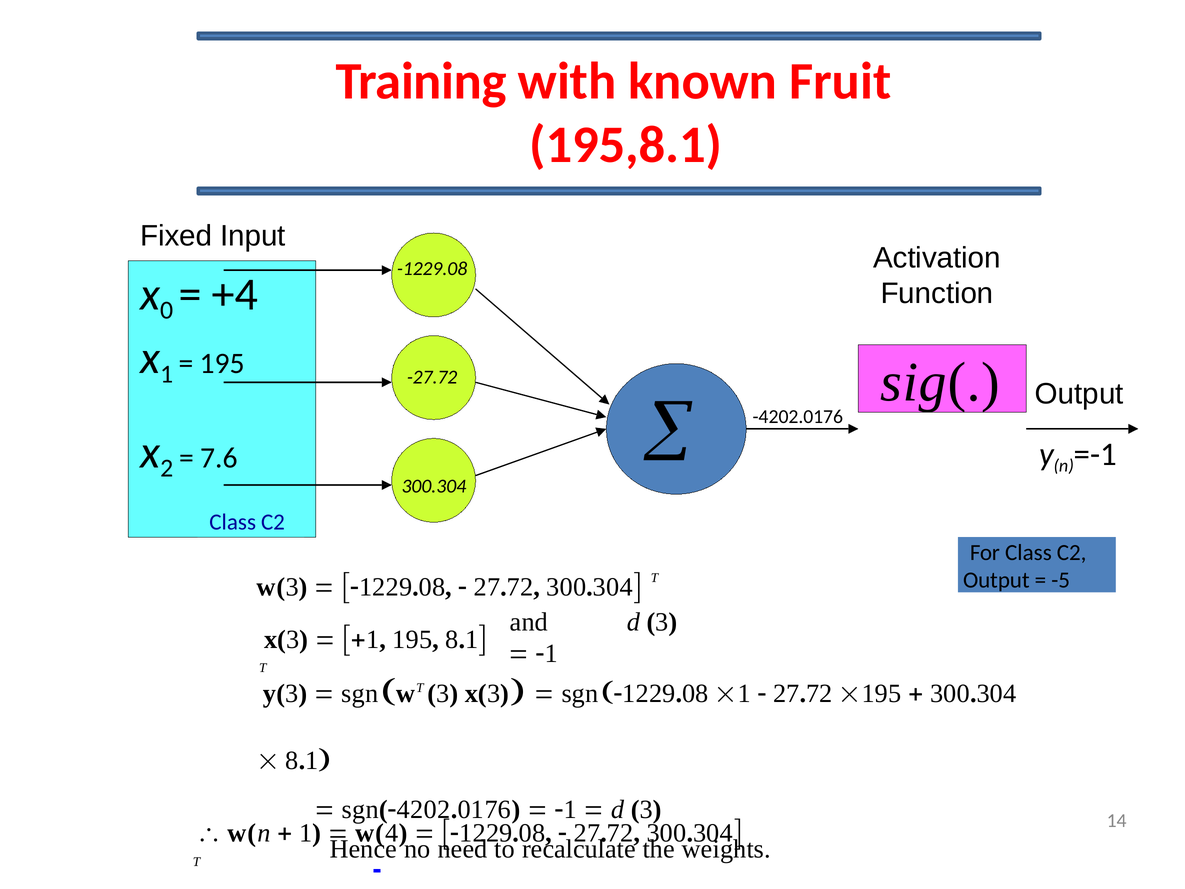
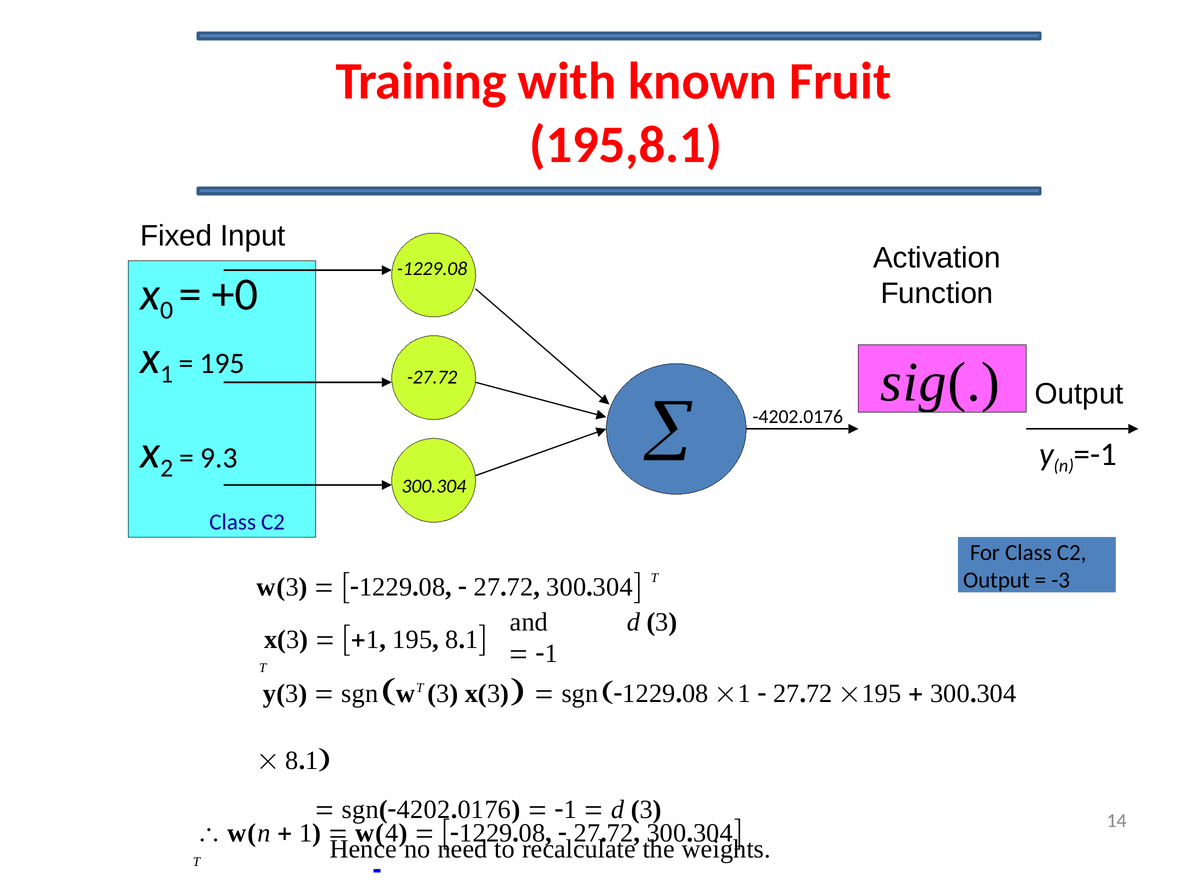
+4: +4 -> +0 (235, 294)
7.6: 7.6 -> 9.3 (219, 458)
-5: -5 -> -3 (1061, 580)
